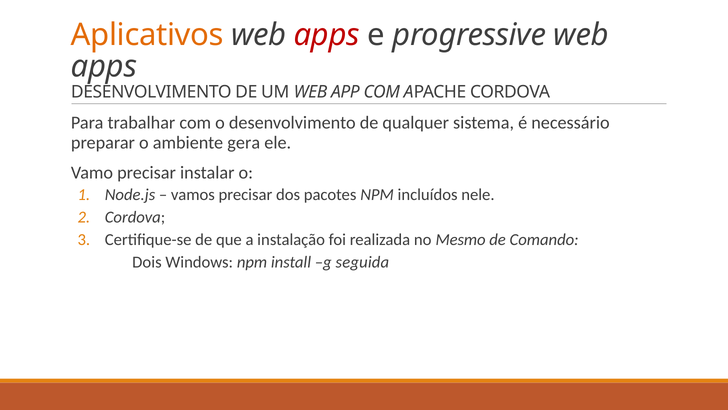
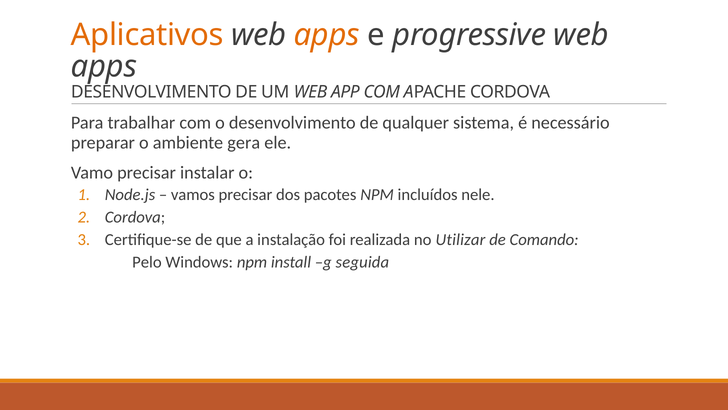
apps colour: red -> orange (327, 35)
Mesmo: Mesmo -> Utilizar (460, 240)
Dois: Dois -> Pelo (147, 262)
